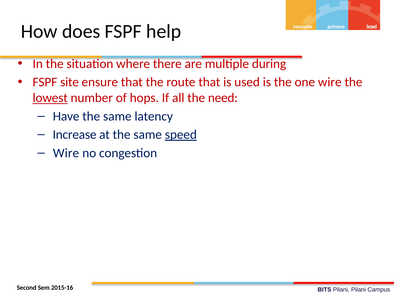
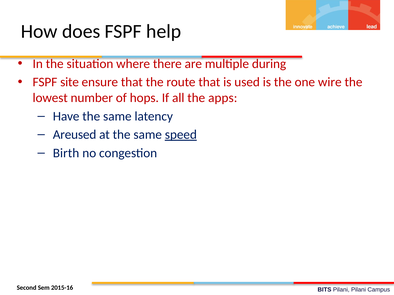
lowest underline: present -> none (50, 98)
need: need -> apps (223, 98)
Increase: Increase -> Areused (75, 135)
Wire: Wire -> Birth (66, 153)
